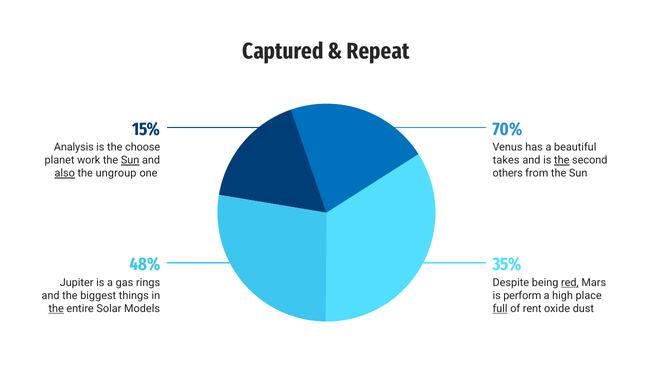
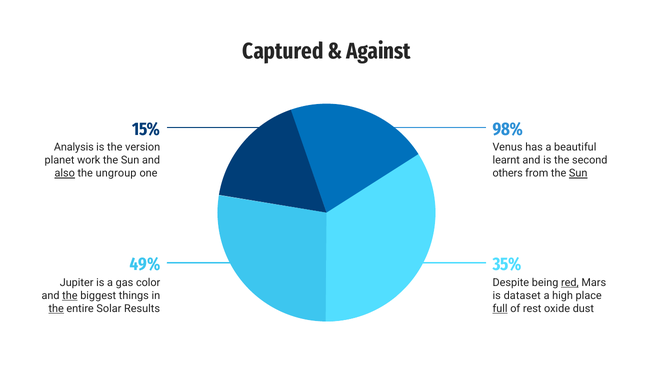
Repeat: Repeat -> Against (378, 51)
70%: 70% -> 98% (508, 129)
choose: choose -> version (143, 147)
Sun underline: present -> none (130, 160)
takes: takes -> learnt (506, 160)
the underline: present -> none (562, 160)
Sun underline: none -> present (578, 173)
48%: 48% -> 49% (145, 265)
rings: rings -> color (148, 283)
the underline: none -> present (70, 296)
perform: perform -> dataset (522, 296)
Models: Models -> Results (142, 309)
rent: rent -> rest (532, 309)
